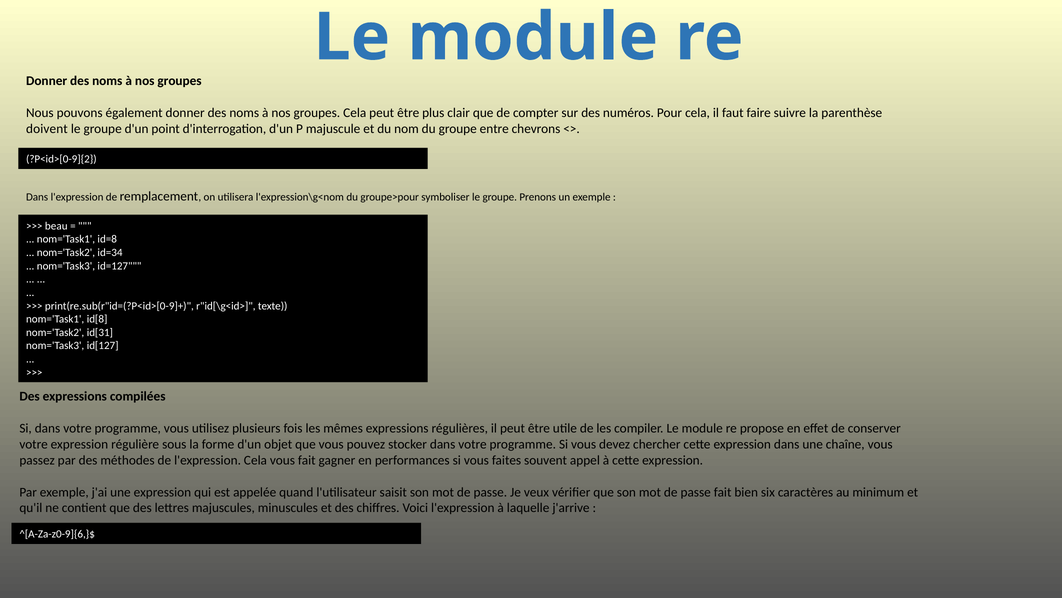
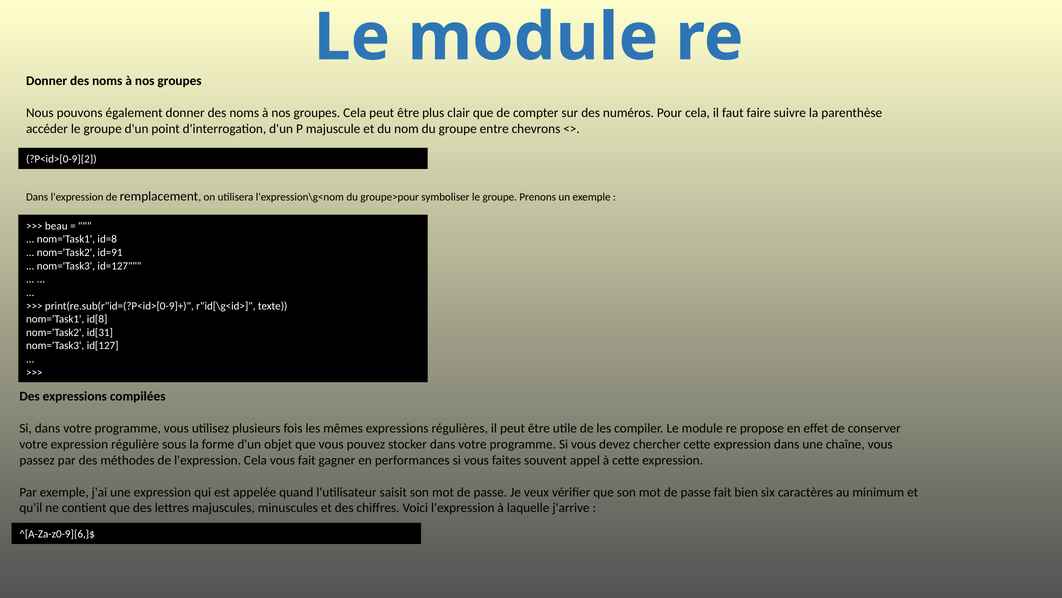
doivent: doivent -> accéder (47, 129)
id=34: id=34 -> id=91 (110, 252)
